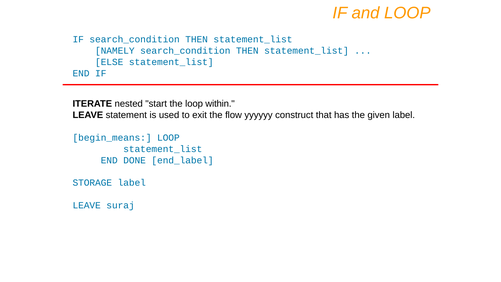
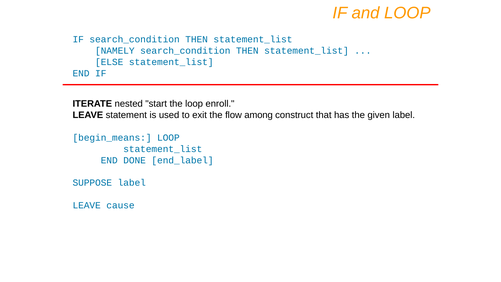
within: within -> enroll (220, 104)
yyyyyy: yyyyyy -> among (259, 115)
STORAGE: STORAGE -> SUPPOSE (92, 183)
suraj: suraj -> cause (120, 205)
